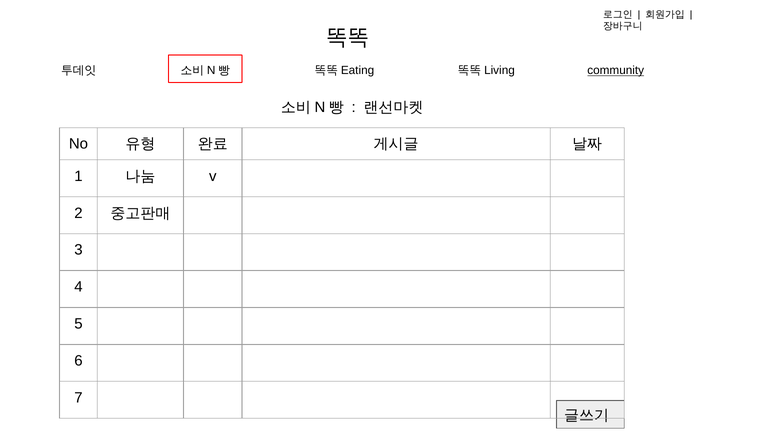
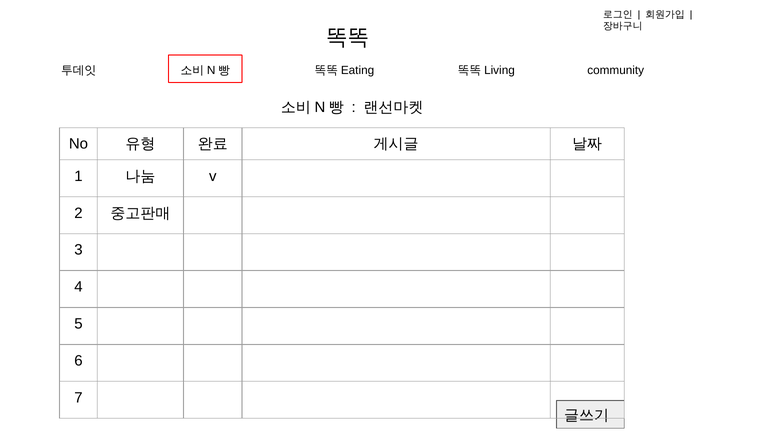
community underline: present -> none (616, 70)
